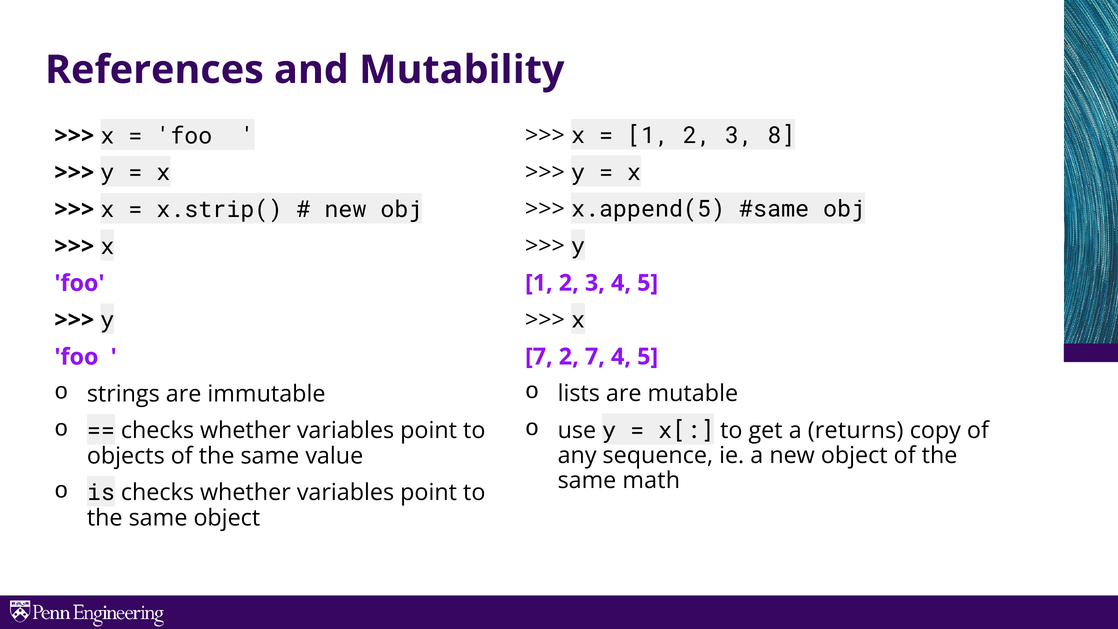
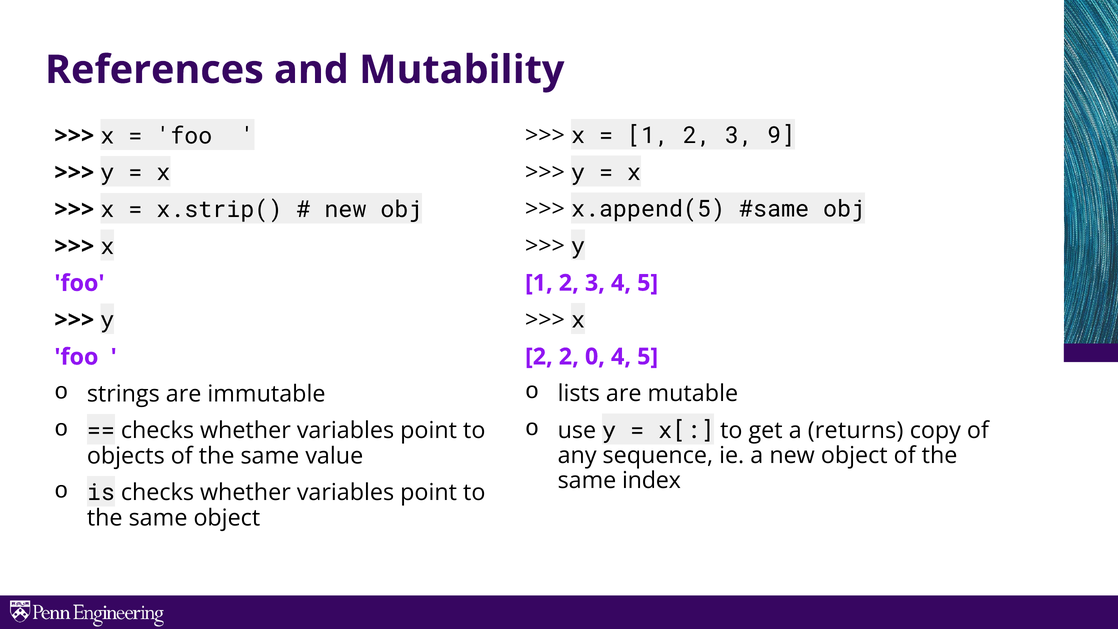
8: 8 -> 9 (781, 136)
7: 7 -> 2 (539, 357)
2 7: 7 -> 0 (595, 357)
math: math -> index (651, 481)
